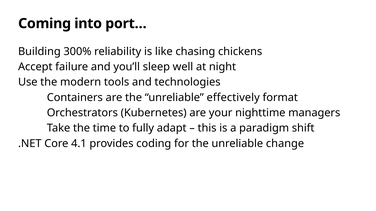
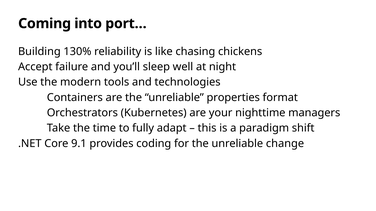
300%: 300% -> 130% (77, 52)
effectively: effectively -> properties (233, 98)
4.1: 4.1 -> 9.1 (79, 144)
